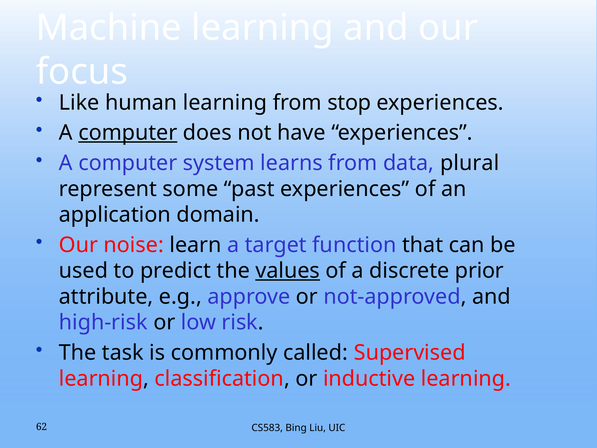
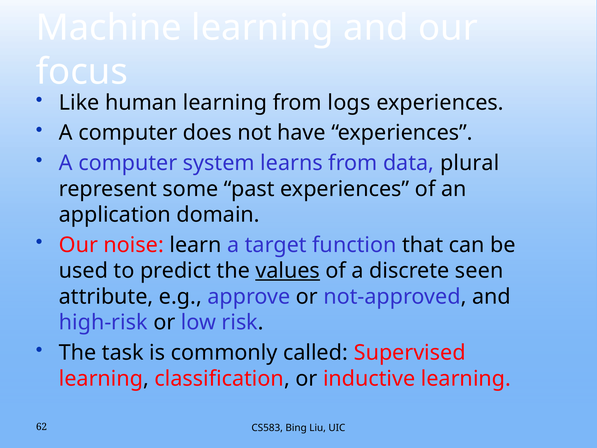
stop: stop -> logs (349, 103)
computer underline: present -> none (128, 133)
prior: prior -> seen (479, 271)
